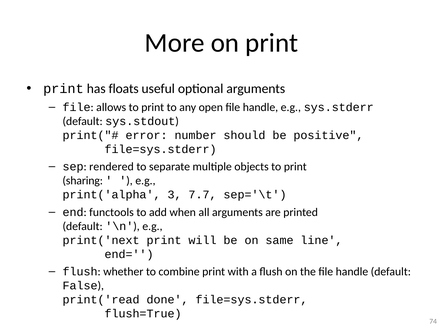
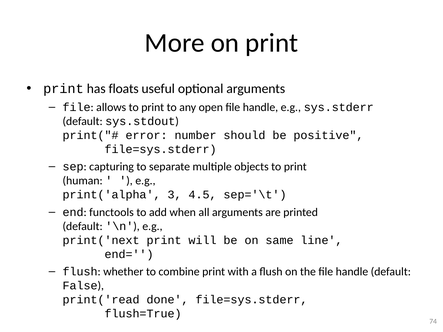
rendered: rendered -> capturing (112, 167)
sharing: sharing -> human (83, 181)
7.7: 7.7 -> 4.5 (203, 195)
